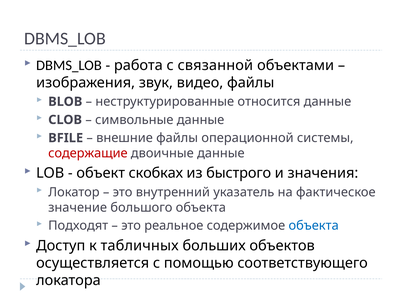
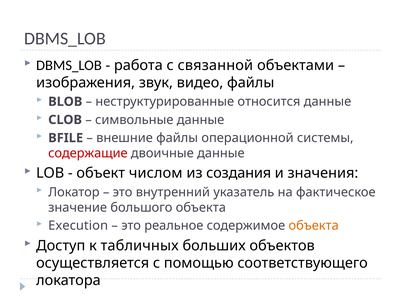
скобках: скобках -> числом (156, 173)
быстрого: быстрого -> создания (239, 173)
Подходят: Подходят -> Execution (78, 226)
объекта colour: blue -> orange (314, 226)
